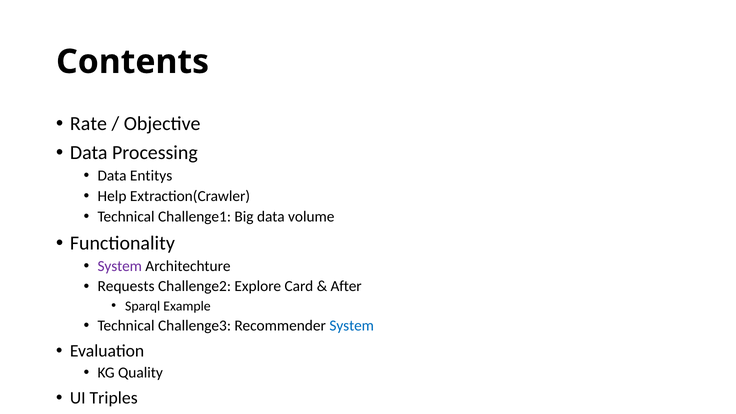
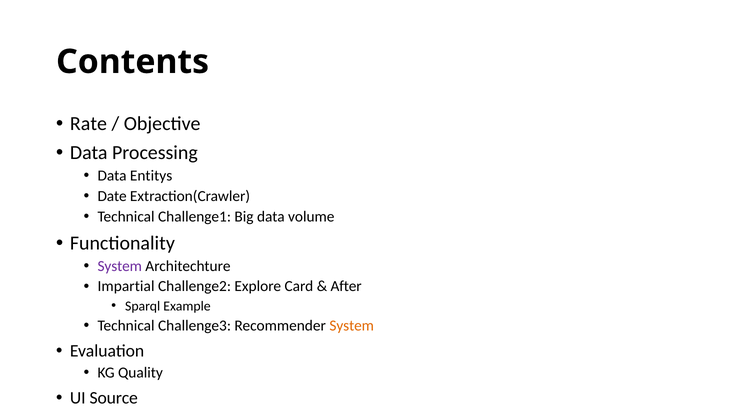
Help: Help -> Date (112, 196)
Requests: Requests -> Impartial (126, 286)
System colour: blue -> orange (352, 326)
Triples: Triples -> Source (114, 398)
